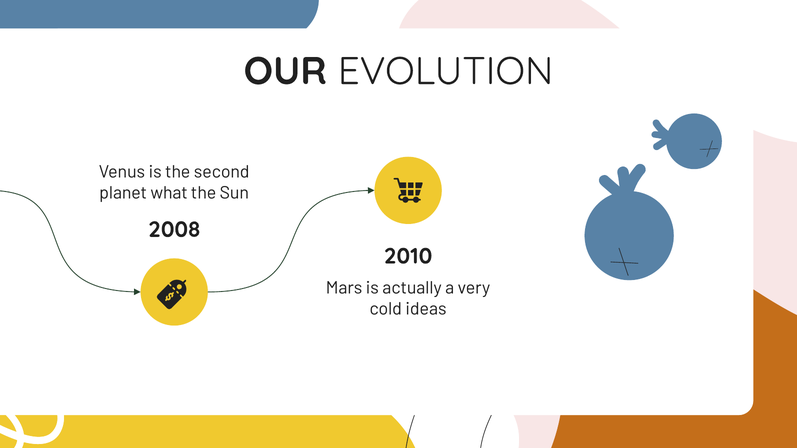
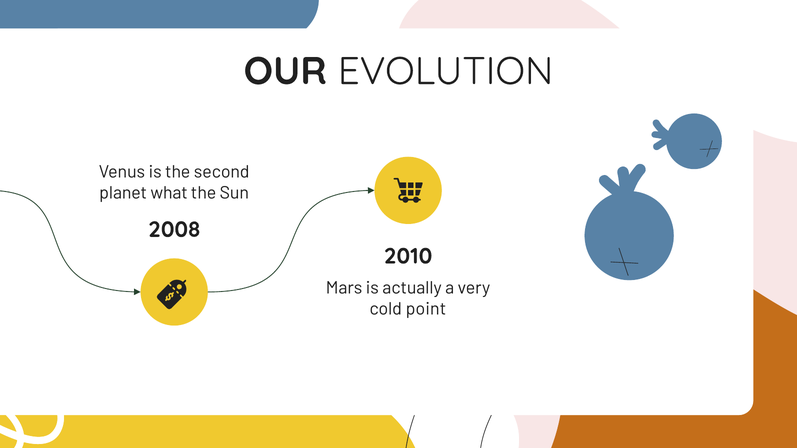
ideas: ideas -> point (426, 309)
